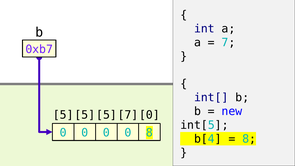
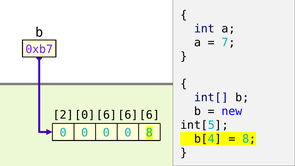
5: 5 -> 2 (63, 115)
5: 5 -> 0 (85, 115)
5: 5 -> 6 (106, 115)
7: 7 -> 6 (128, 115)
0: 0 -> 6 (149, 115)
